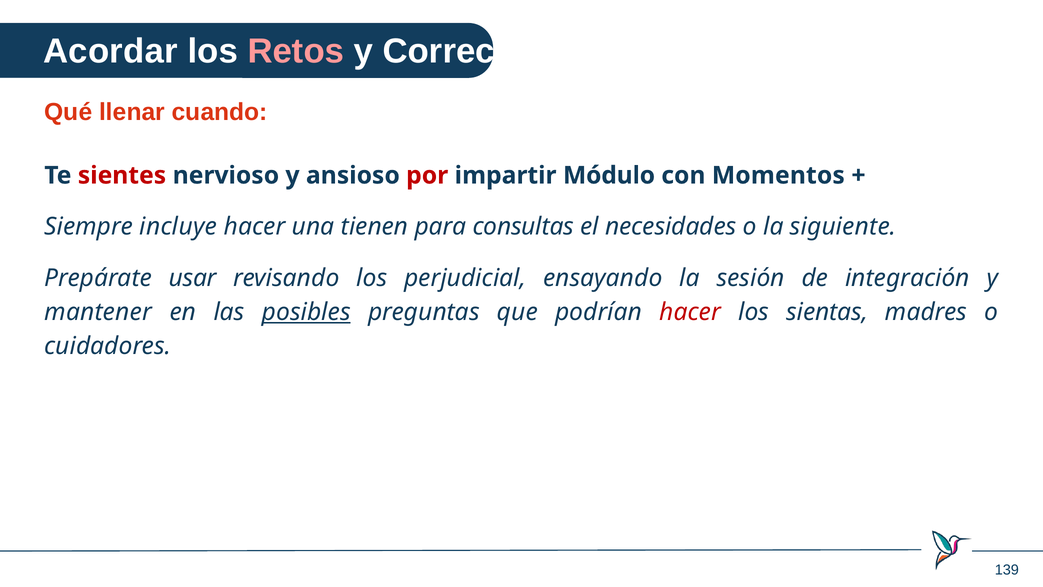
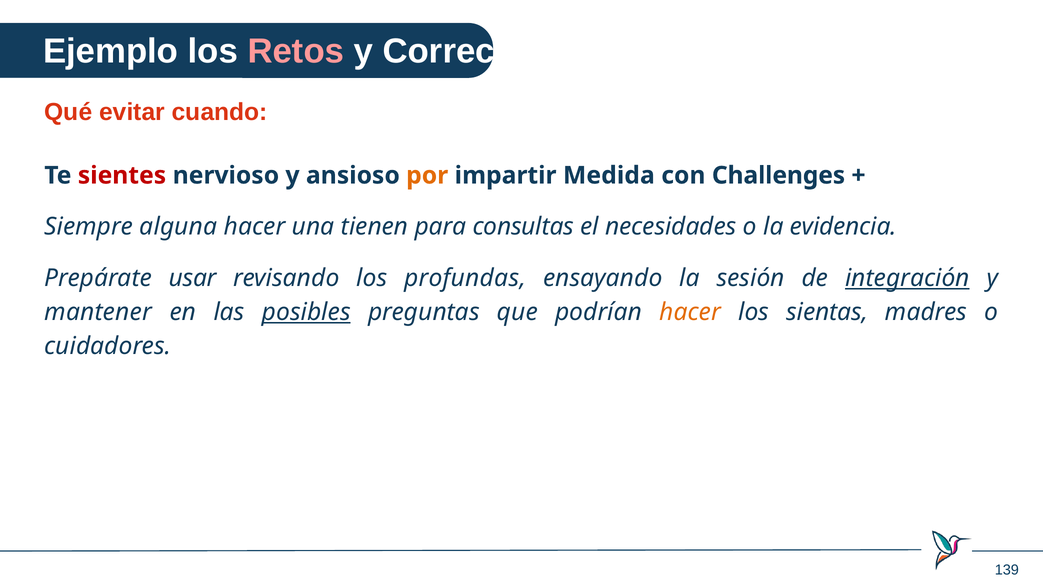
Acordar: Acordar -> Ejemplo (111, 51)
llenar: llenar -> evitar (132, 112)
por colour: red -> orange (427, 175)
Módulo: Módulo -> Medida (609, 175)
Momentos: Momentos -> Challenges (778, 175)
incluye: incluye -> alguna (178, 227)
siguiente: siguiente -> evidencia (843, 227)
perjudicial: perjudicial -> profundas (465, 278)
integración underline: none -> present (907, 278)
hacer colour: red -> orange (690, 312)
